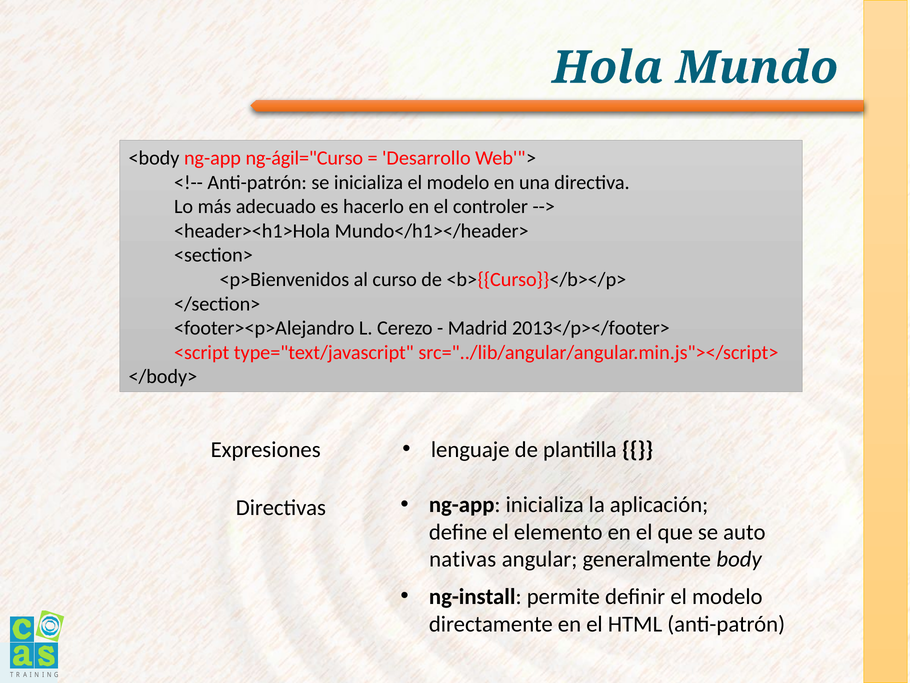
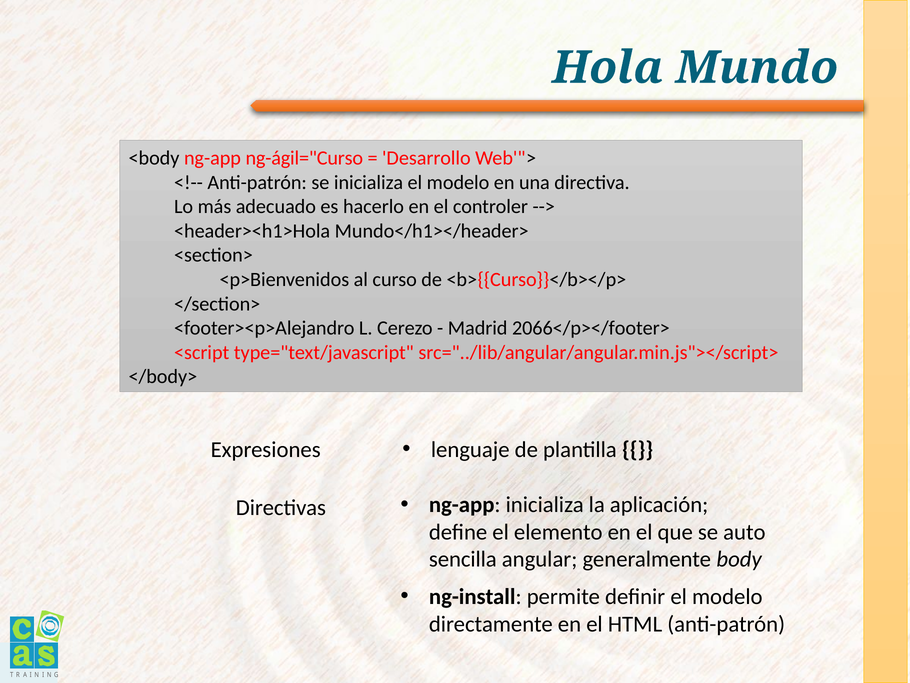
2013</p></footer>: 2013</p></footer> -> 2066</p></footer> (591, 328)
nativas: nativas -> sencilla (463, 559)
